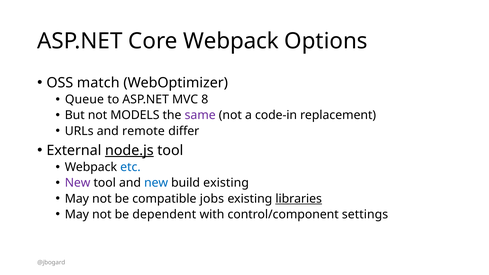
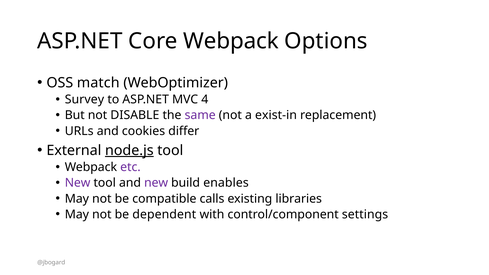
Queue: Queue -> Survey (84, 100)
8: 8 -> 4 (205, 100)
MODELS: MODELS -> DISABLE (135, 115)
code-in: code-in -> exist-in (276, 115)
remote: remote -> cookies (143, 131)
etc colour: blue -> purple (130, 167)
new colour: blue -> purple (156, 183)
build existing: existing -> enables (226, 183)
jobs: jobs -> calls (212, 199)
libraries underline: present -> none (299, 199)
